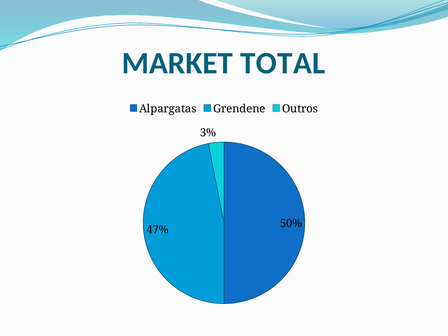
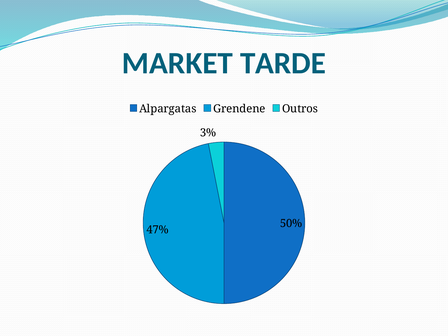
TOTAL: TOTAL -> TARDE (283, 63)
